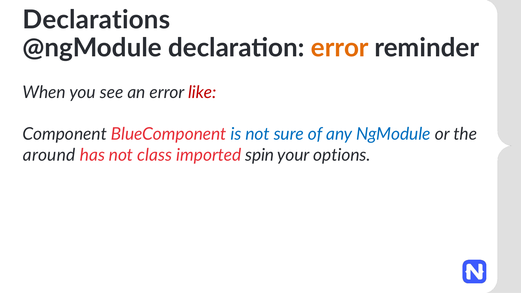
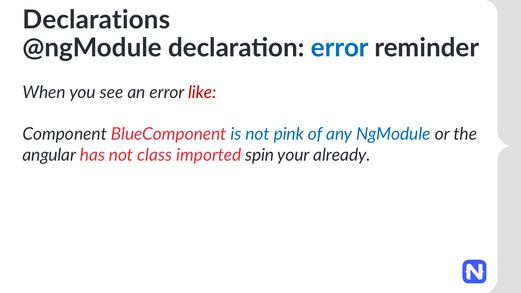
error colour: orange -> blue (340, 48)
sure: sure -> pink (289, 134)
around: around -> angular (49, 155)
options: options -> already (342, 155)
